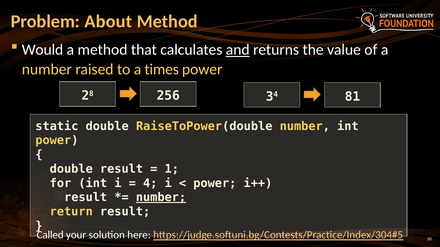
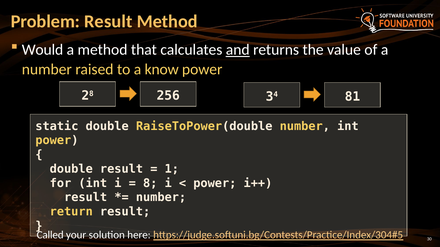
Problem About: About -> Result (108, 21)
times: times -> know (162, 69)
4: 4 -> 8 (150, 184)
number underline: present -> none (161, 198)
